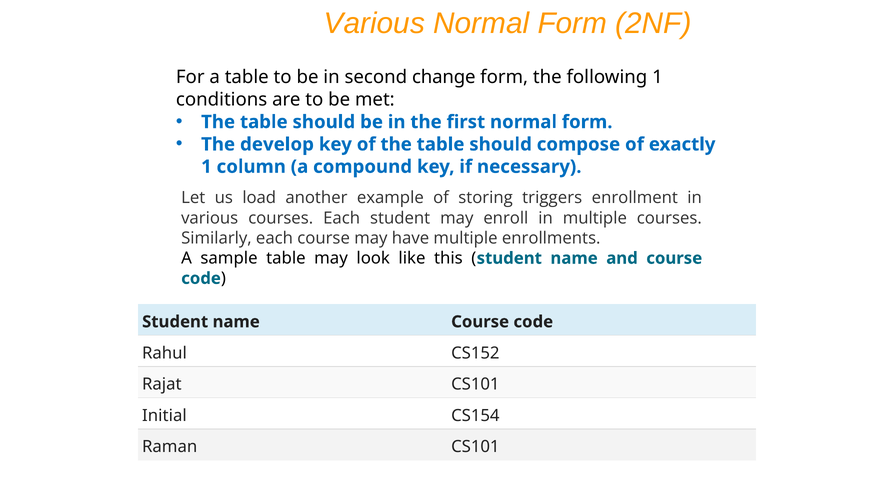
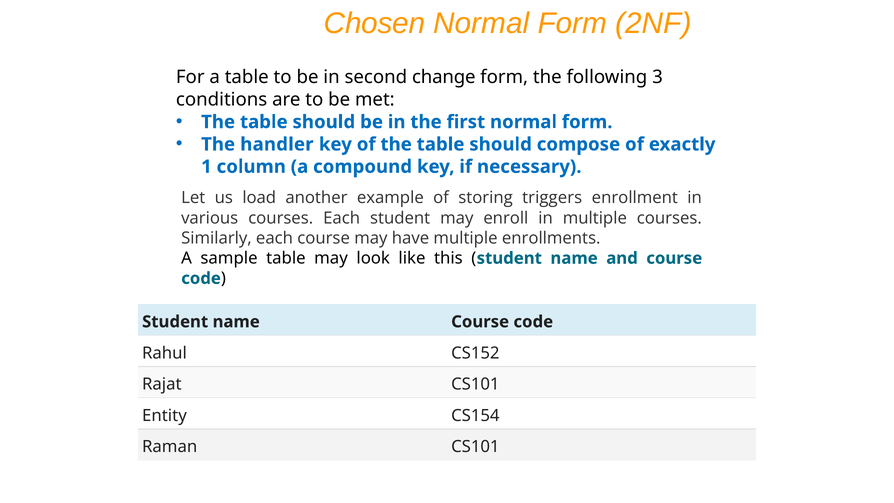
Various: Various -> Chosen (375, 23)
following 1: 1 -> 3 (657, 77)
develop: develop -> handler (277, 144)
Initial: Initial -> Entity (164, 416)
